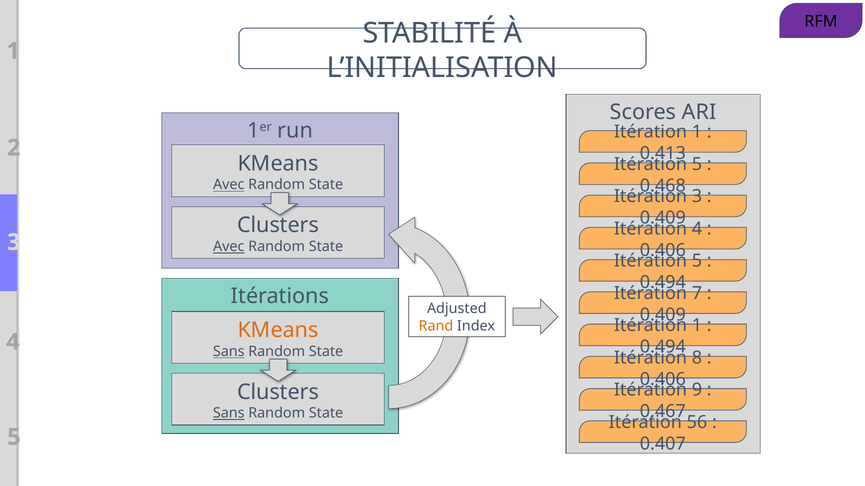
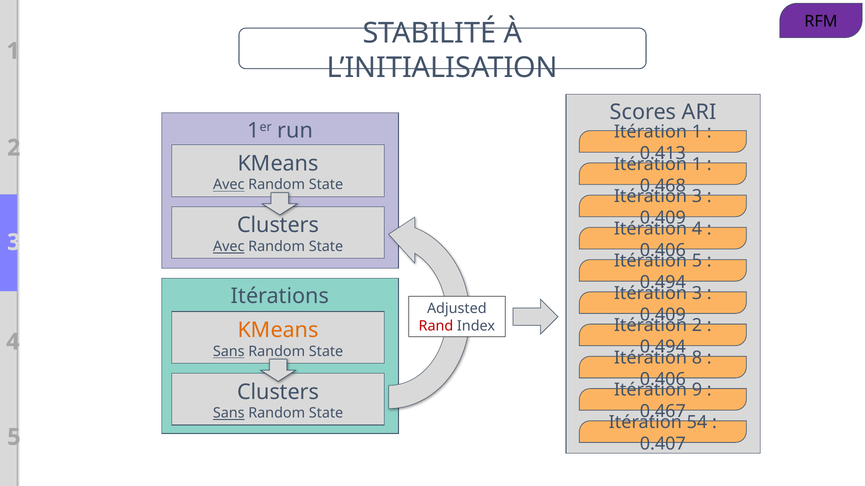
5: 5 -> 1 (697, 164)
7: 7 -> 3 (697, 293)
1: 1 -> 2 (697, 326)
Rand colour: orange -> red (436, 326)
56: 56 -> 54 (697, 423)
